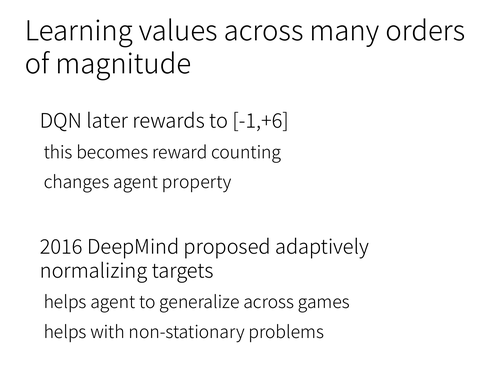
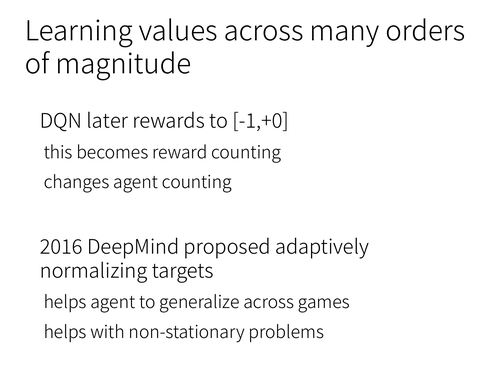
-1,+6: -1,+6 -> -1,+0 (261, 121)
agent property: property -> counting (197, 182)
